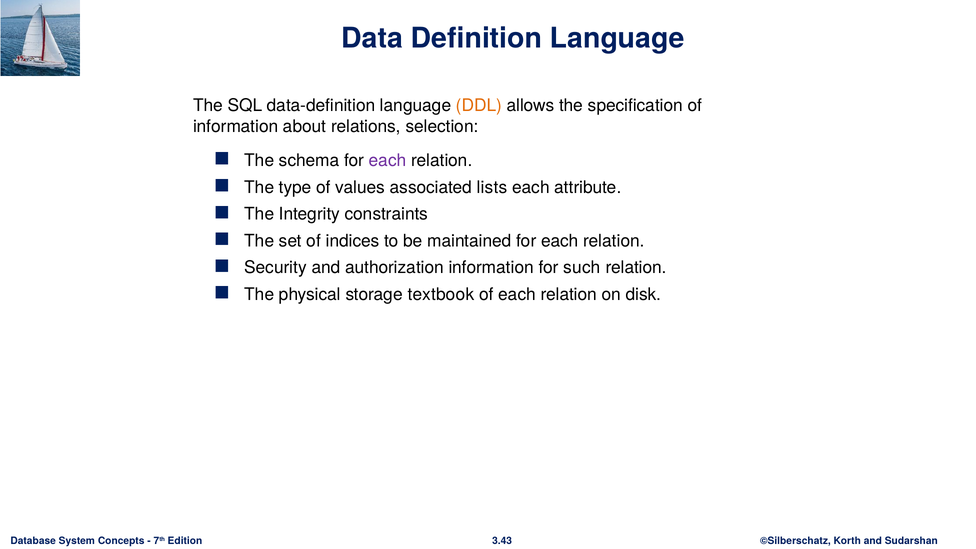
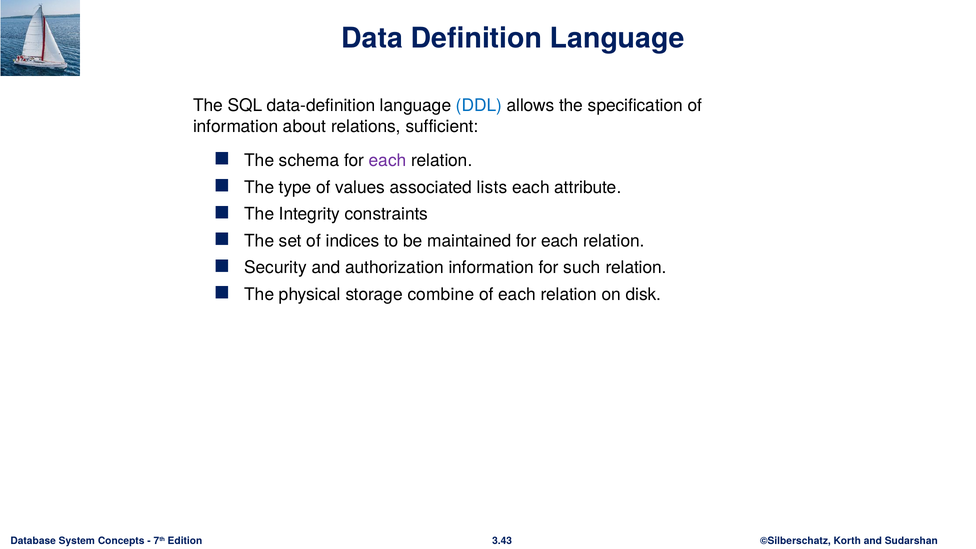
DDL colour: orange -> blue (479, 106)
selection: selection -> sufficient (442, 126)
textbook: textbook -> combine (441, 295)
